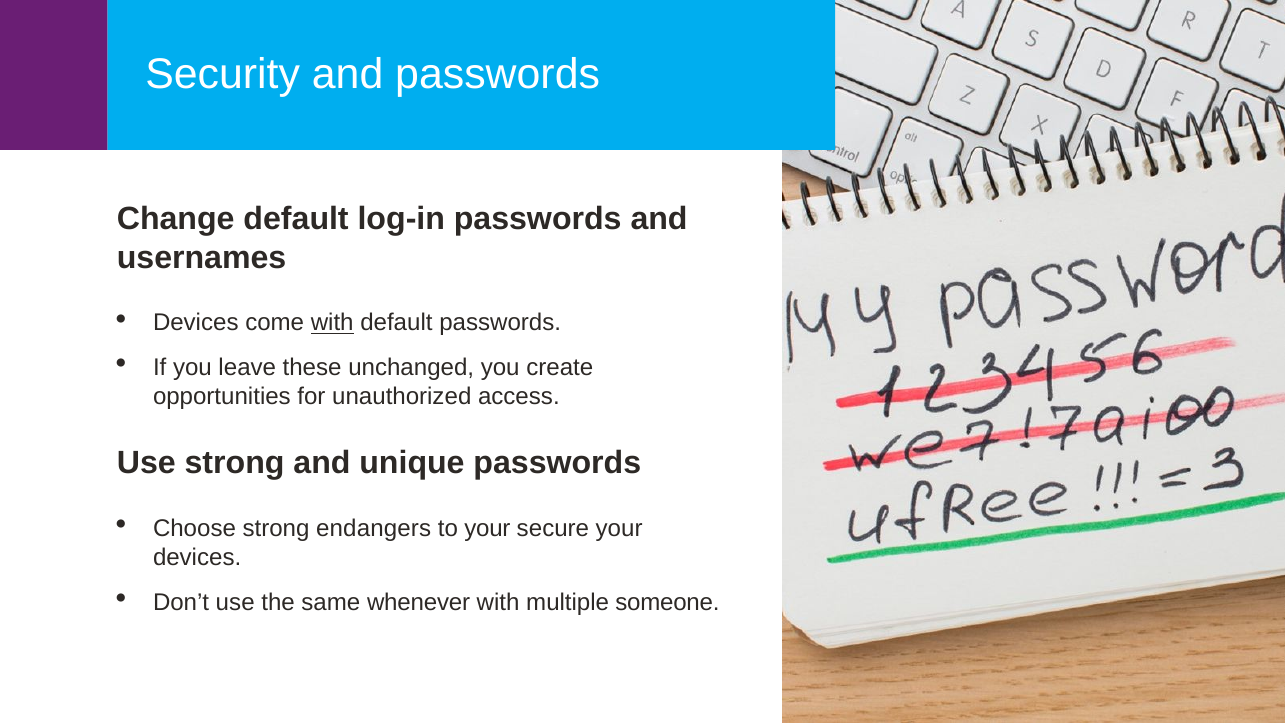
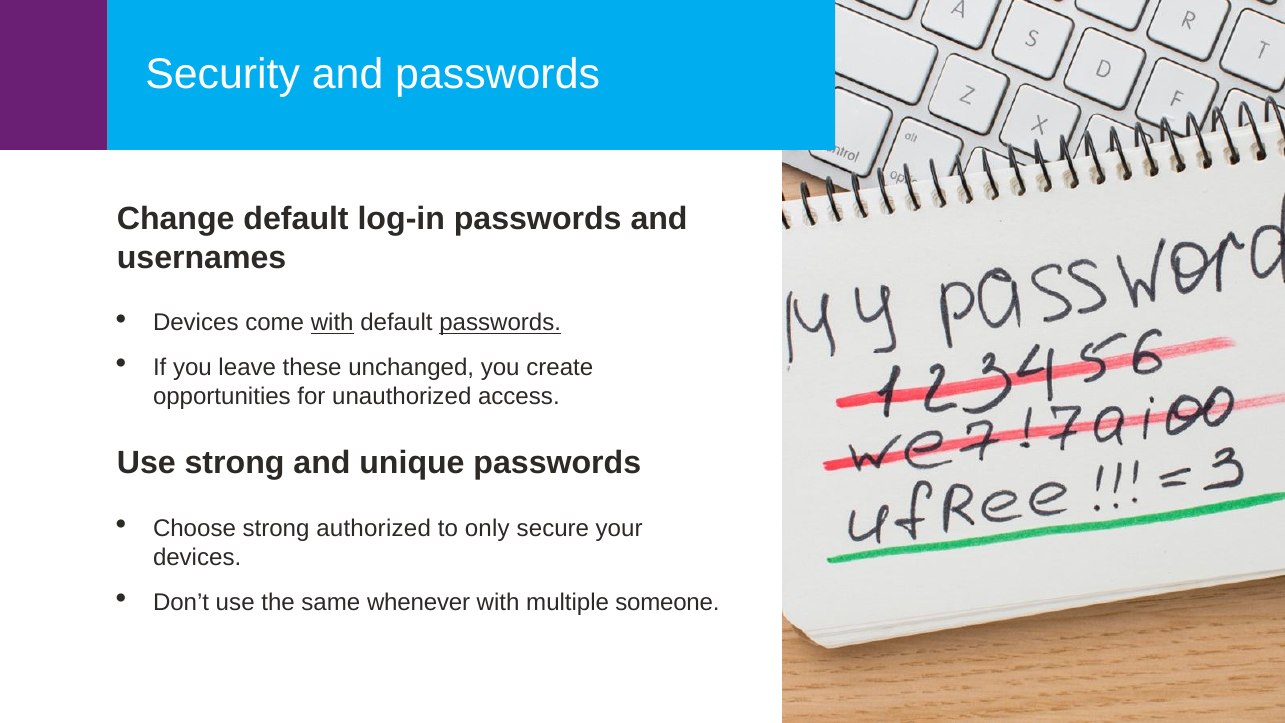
passwords underline: none -> present (500, 323)
endangers: endangers -> authorized (374, 528)
to your: your -> only (487, 528)
